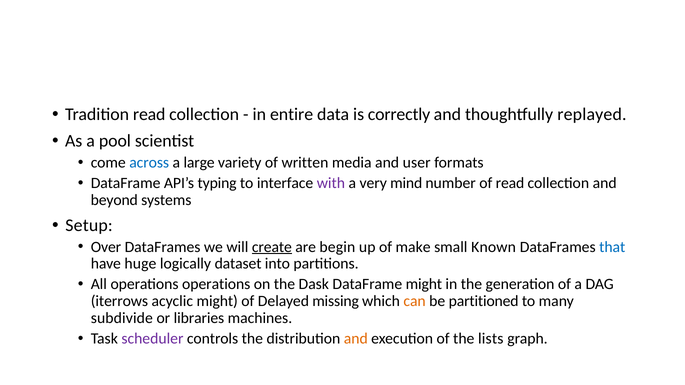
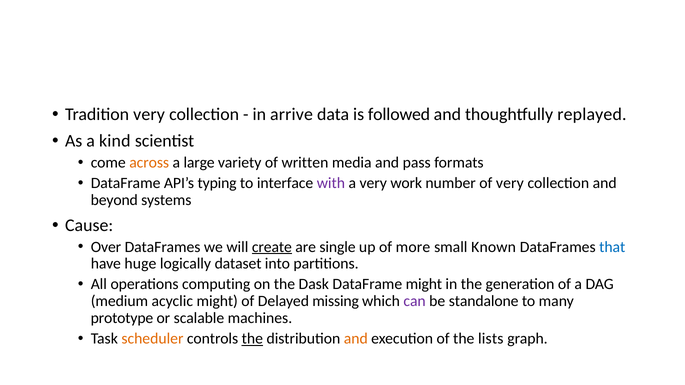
Tradition read: read -> very (149, 115)
entire: entire -> arrive (291, 115)
correctly: correctly -> followed (399, 115)
pool: pool -> kind (115, 141)
across colour: blue -> orange (149, 163)
user: user -> pass (417, 163)
mind: mind -> work (406, 183)
of read: read -> very (510, 183)
Setup: Setup -> Cause (89, 225)
begin: begin -> single (338, 247)
make: make -> more (413, 247)
operations operations: operations -> computing (216, 285)
iterrows: iterrows -> medium (119, 301)
can colour: orange -> purple (415, 301)
partitioned: partitioned -> standalone (484, 301)
subdivide: subdivide -> prototype (122, 318)
libraries: libraries -> scalable (199, 318)
scheduler colour: purple -> orange (152, 339)
the underline: none -> present (252, 339)
